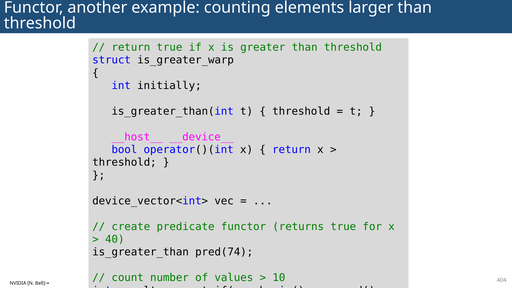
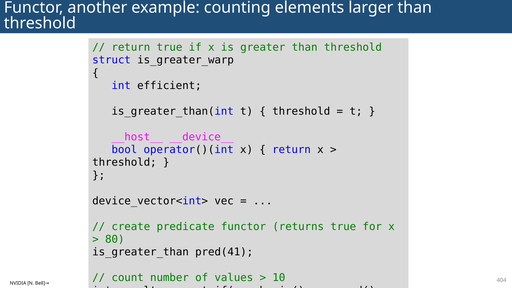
initially: initially -> efficient (169, 86)
40: 40 -> 80 (115, 239)
pred(74: pred(74 -> pred(41 (224, 252)
